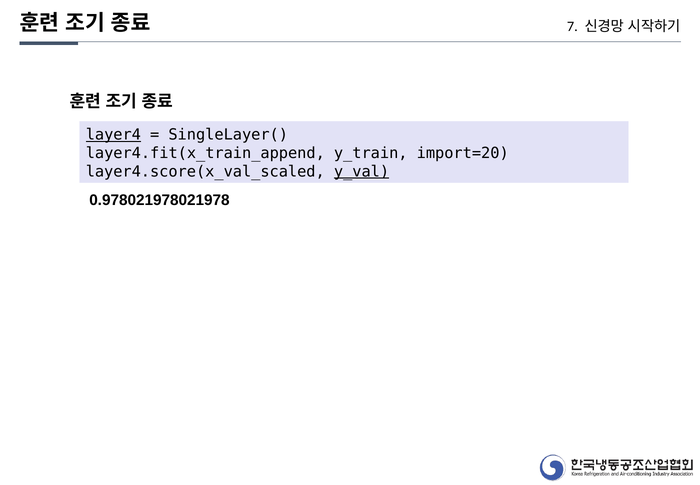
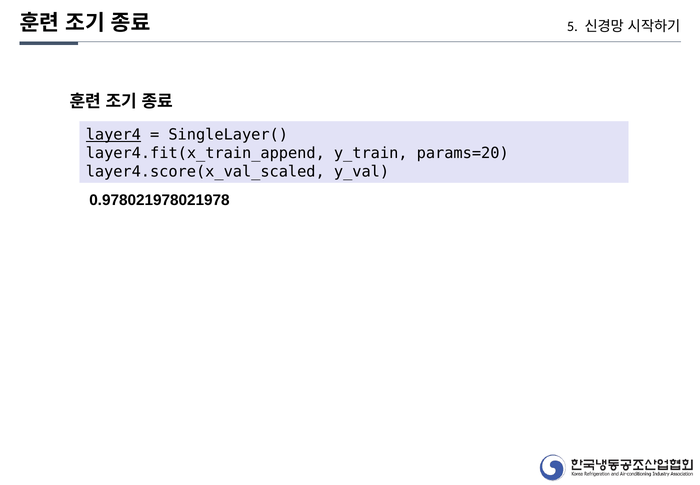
7: 7 -> 5 (572, 27)
import=20: import=20 -> params=20 (463, 153)
y_val underline: present -> none (362, 171)
